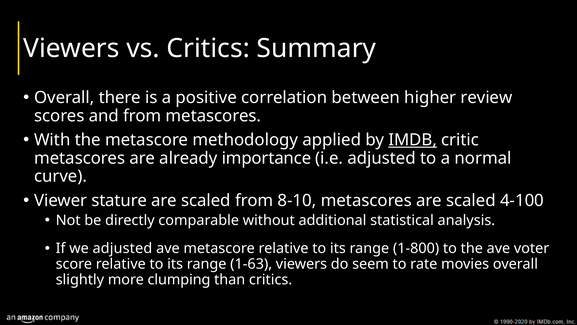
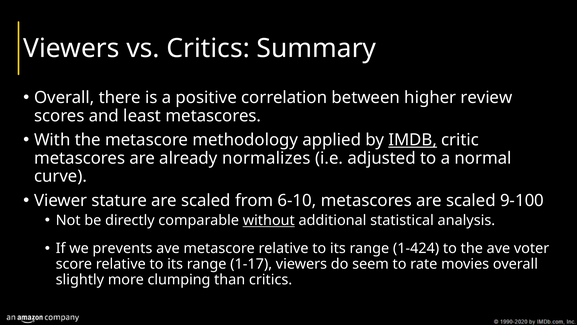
and from: from -> least (142, 116)
importance: importance -> normalizes (266, 158)
8-10: 8-10 -> 6-10 (297, 200)
4-100: 4-100 -> 9-100 (522, 200)
without underline: none -> present (269, 220)
we adjusted: adjusted -> prevents (122, 248)
1-800: 1-800 -> 1-424 (416, 248)
1-63: 1-63 -> 1-17 (251, 264)
